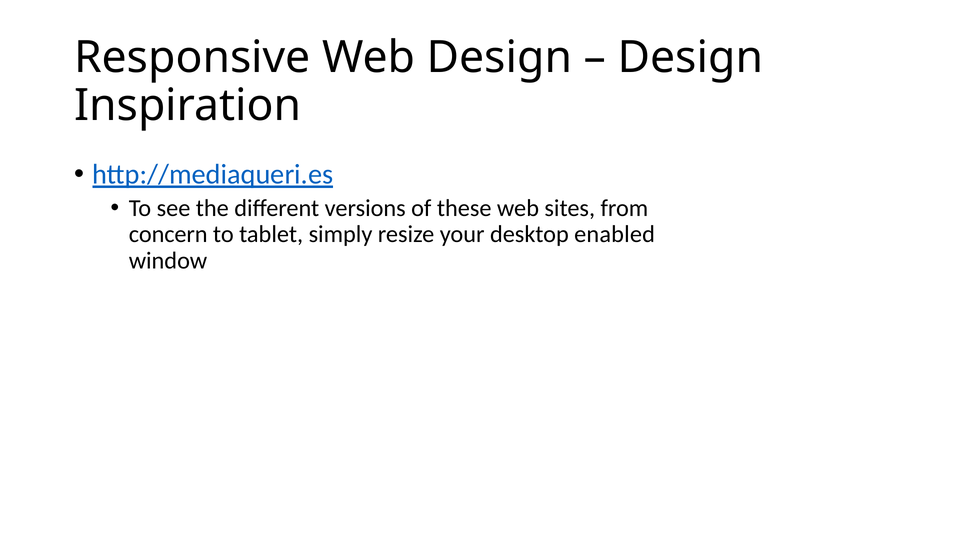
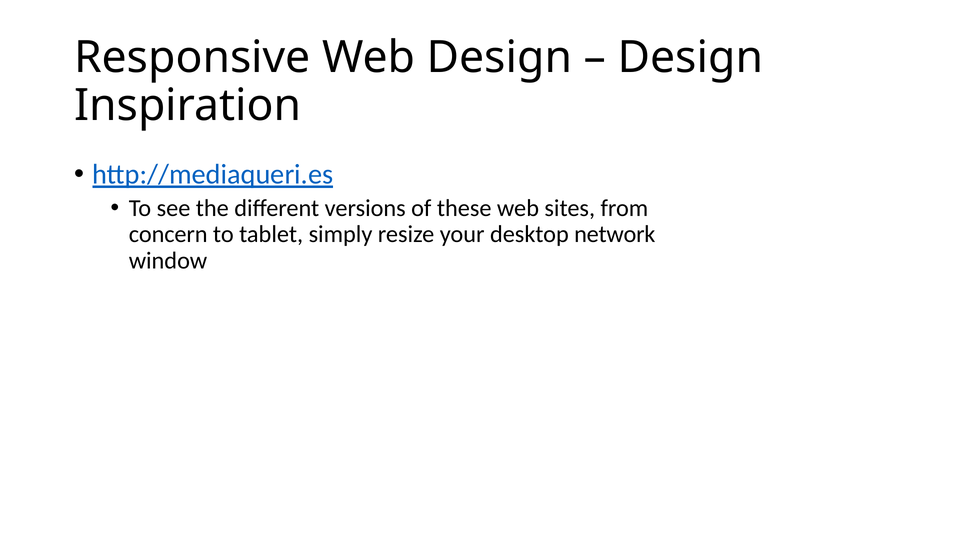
enabled: enabled -> network (615, 234)
